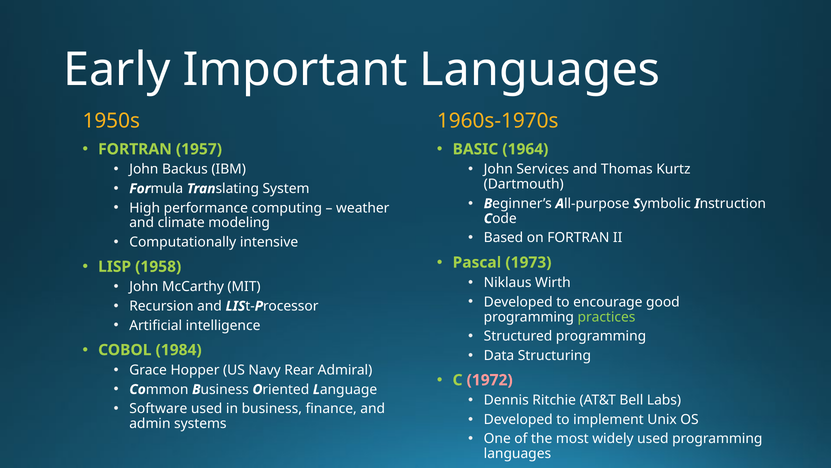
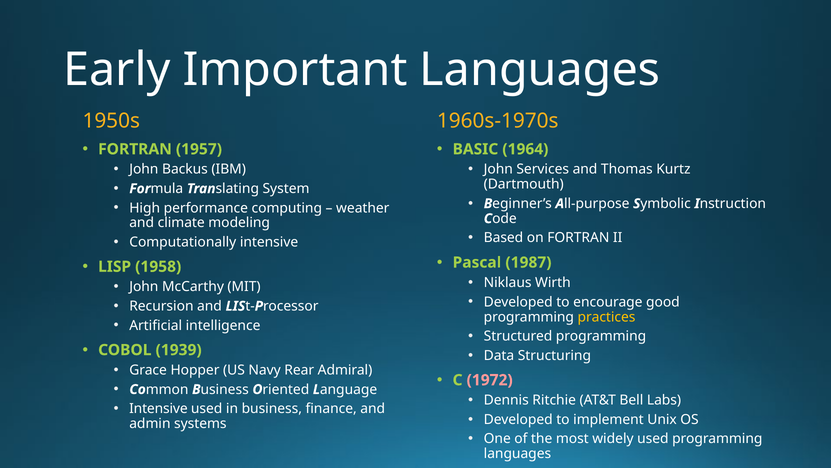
1973: 1973 -> 1987 (528, 262)
practices colour: light green -> yellow (607, 317)
1984: 1984 -> 1939 (179, 350)
Software: Software -> Intensive (158, 408)
